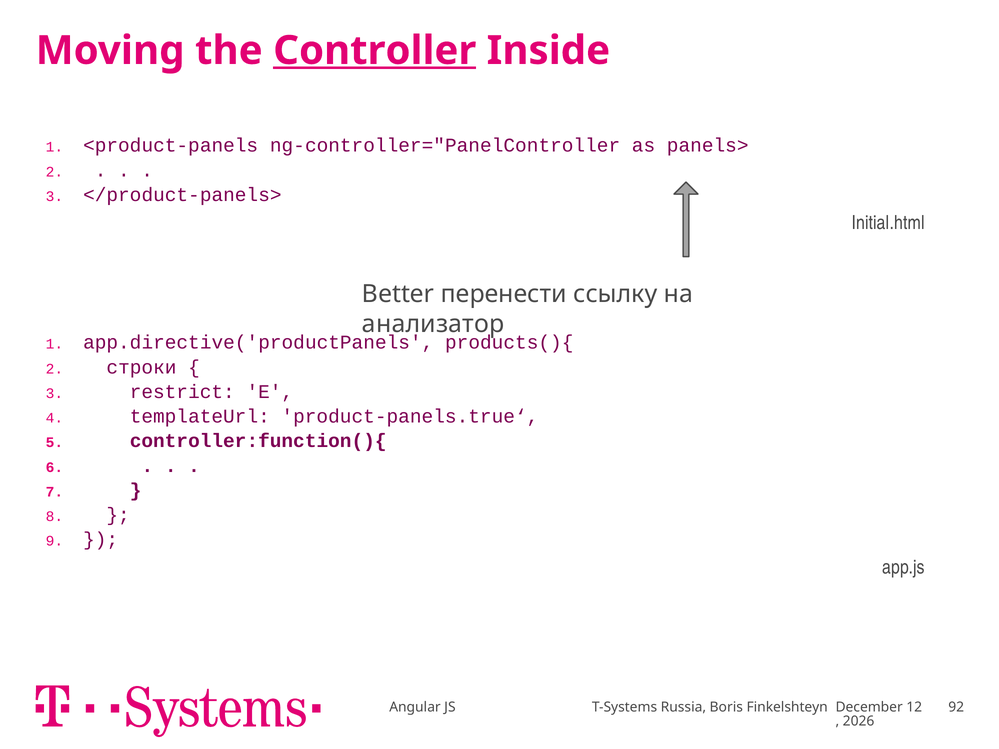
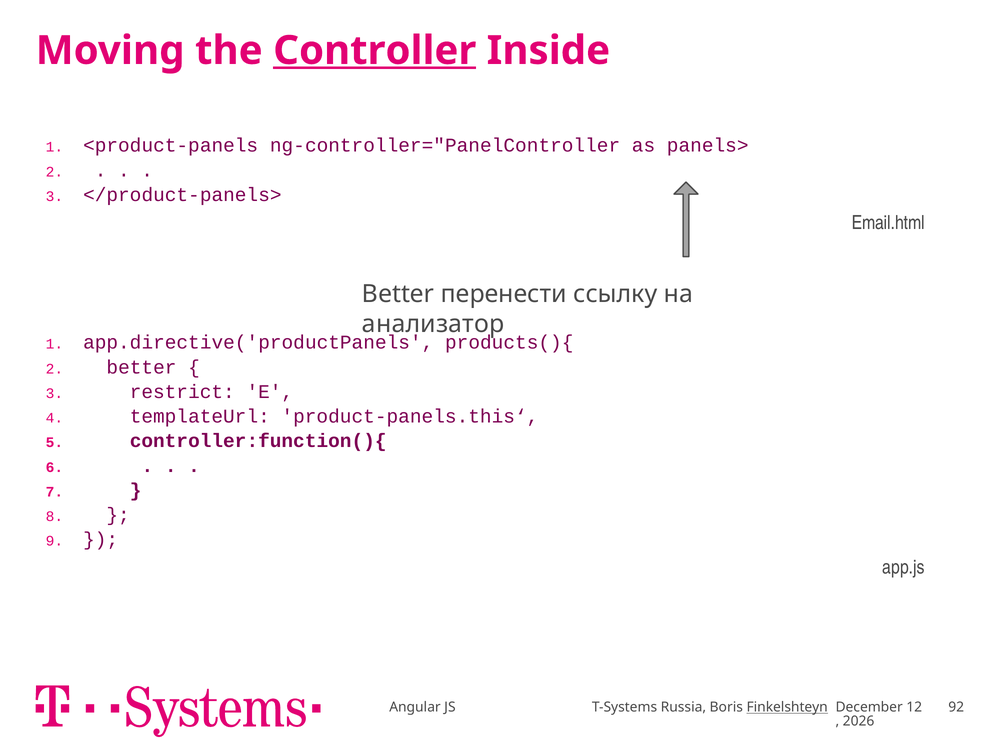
Initial.html: Initial.html -> Email.html (888, 223)
строки: строки -> better (141, 367)
product-panels.true‘: product-panels.true‘ -> product-panels.this‘ (410, 417)
Finkelshteyn underline: none -> present (787, 707)
